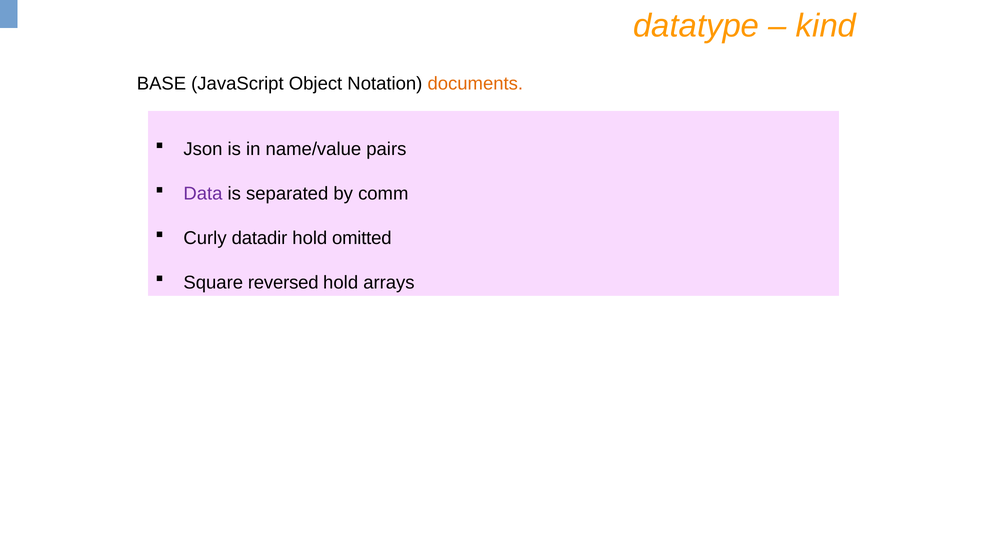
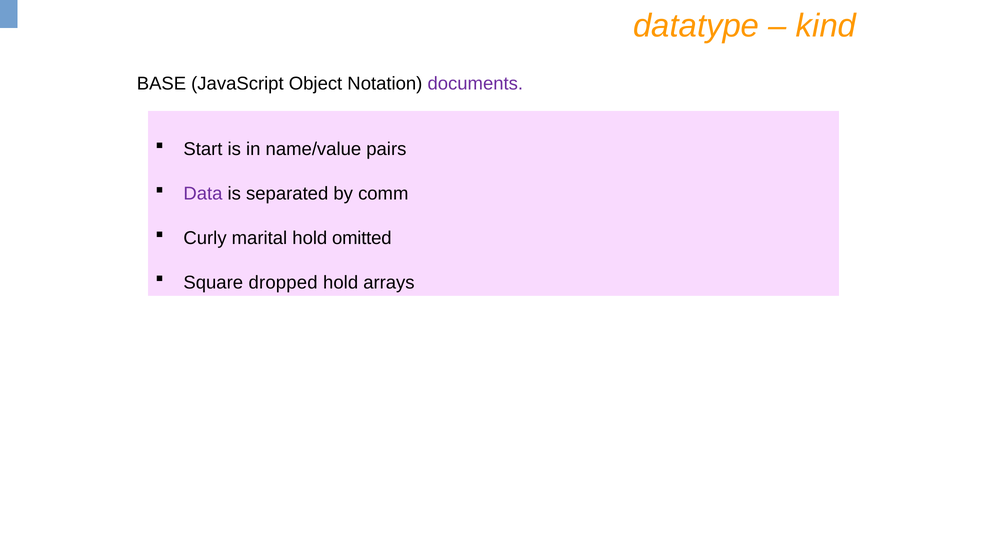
documents colour: orange -> purple (475, 84)
Json: Json -> Start (203, 149)
datadir: datadir -> marital (259, 238)
reversed: reversed -> dropped (283, 283)
